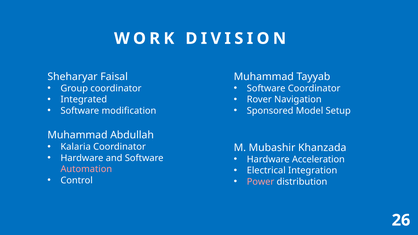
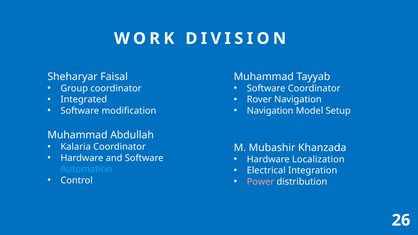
Sponsored: Sponsored -> Navigation (270, 111)
Acceleration: Acceleration -> Localization (318, 160)
Automation colour: pink -> light blue (86, 169)
